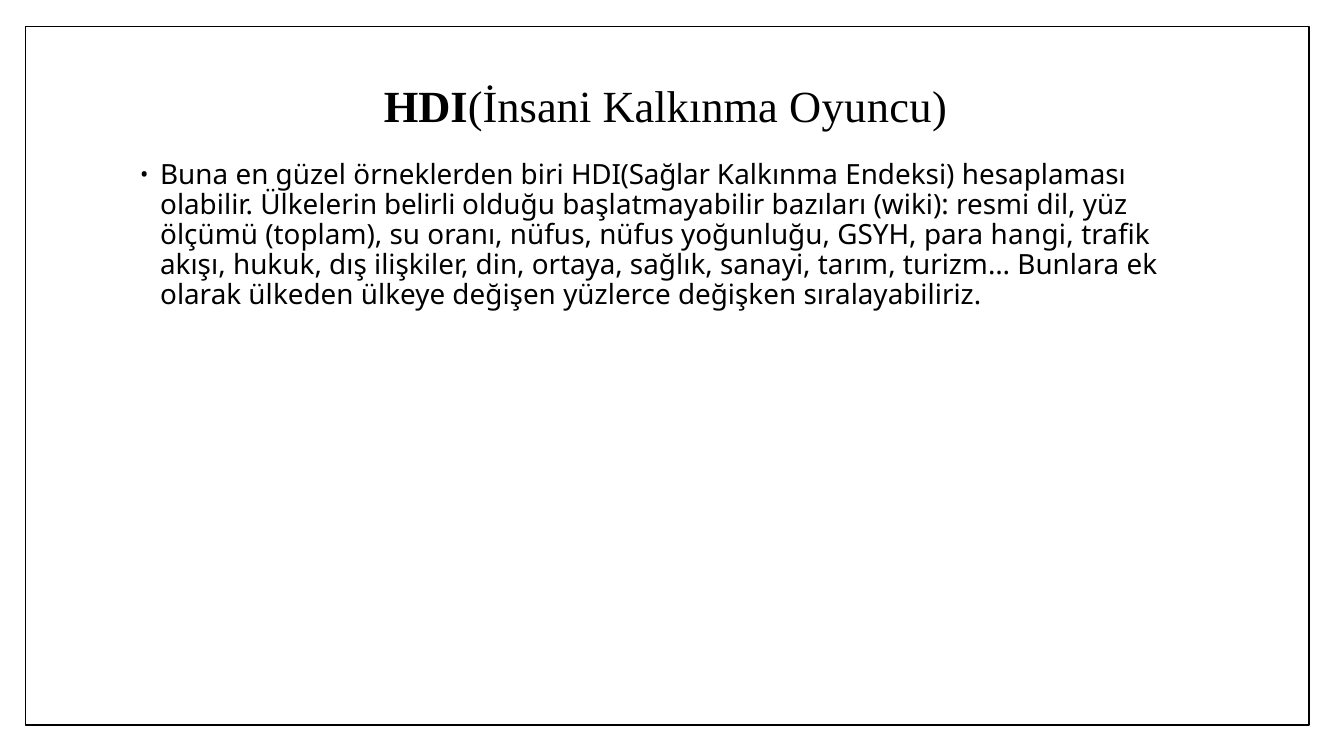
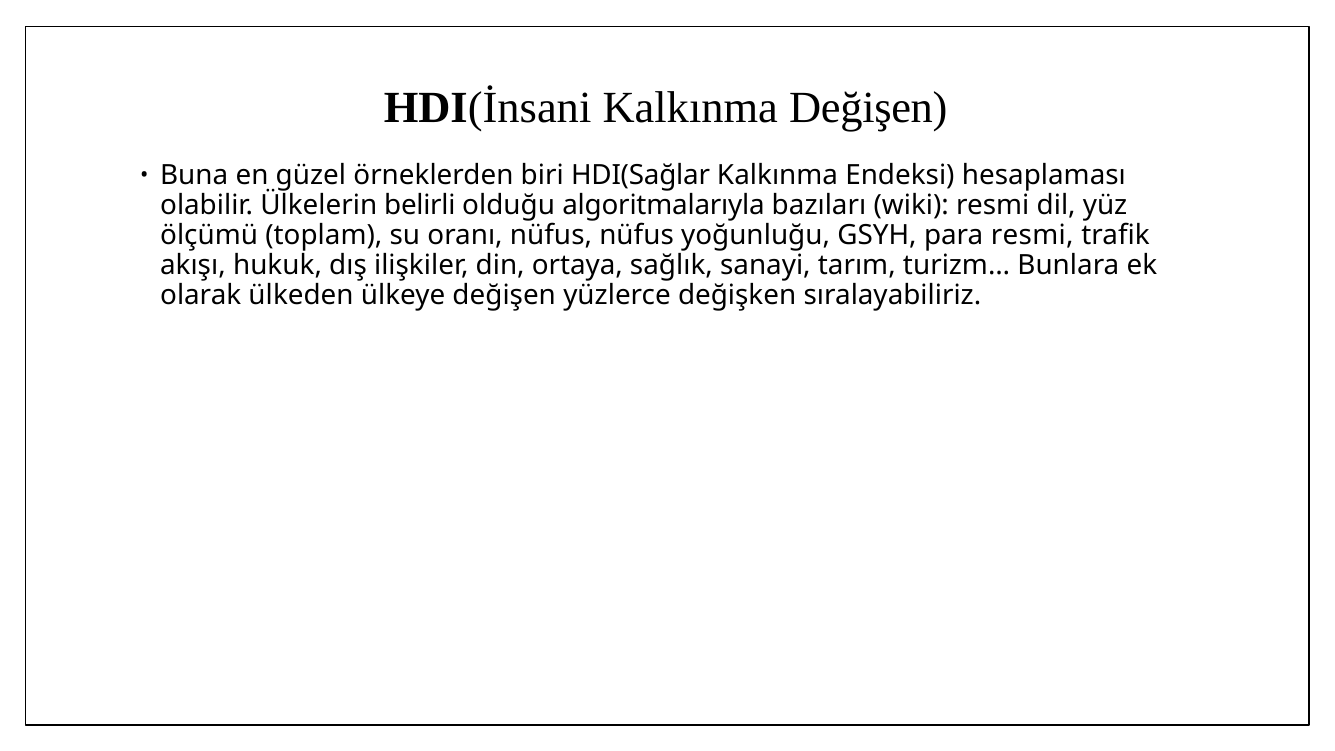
Kalkınma Oyuncu: Oyuncu -> Değişen (868, 108)
başlatmayabilir: başlatmayabilir -> algoritmalarıyla (664, 205)
para hangi: hangi -> resmi (1032, 235)
